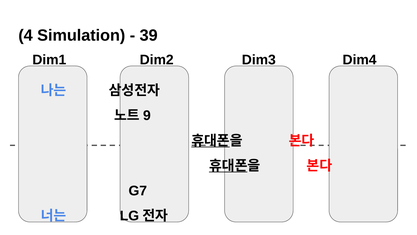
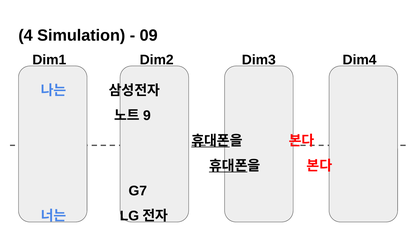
39: 39 -> 09 (149, 35)
